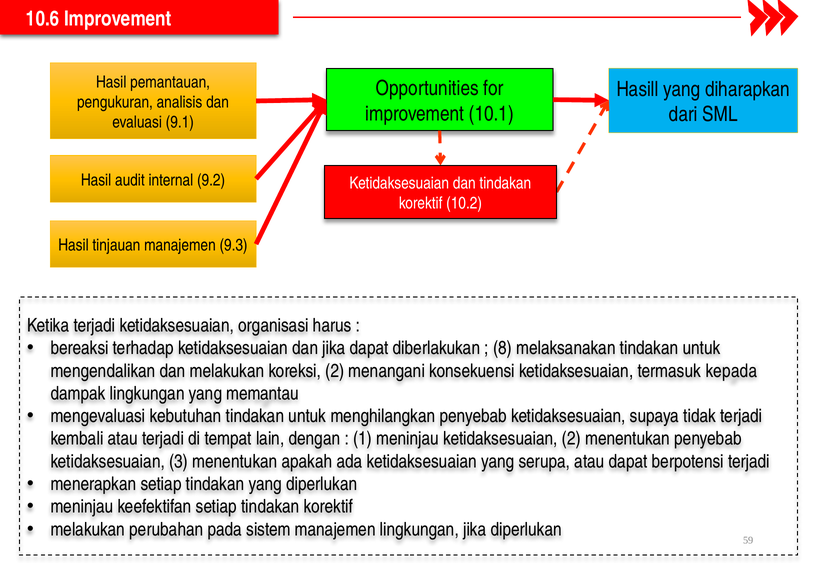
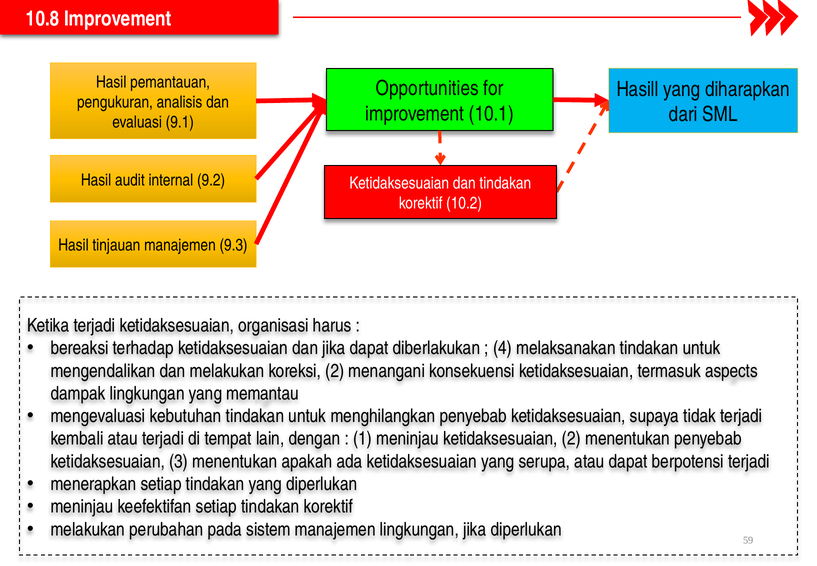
10.6: 10.6 -> 10.8 (43, 19)
8: 8 -> 4 (503, 348)
kepada: kepada -> aspects (732, 371)
